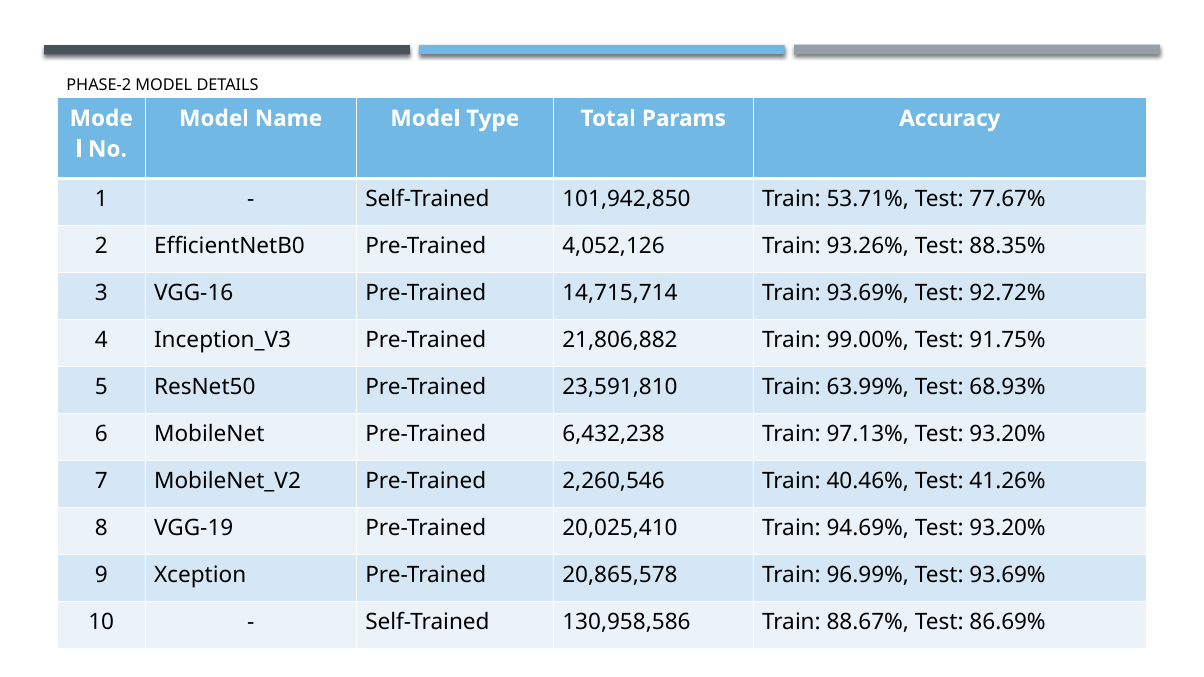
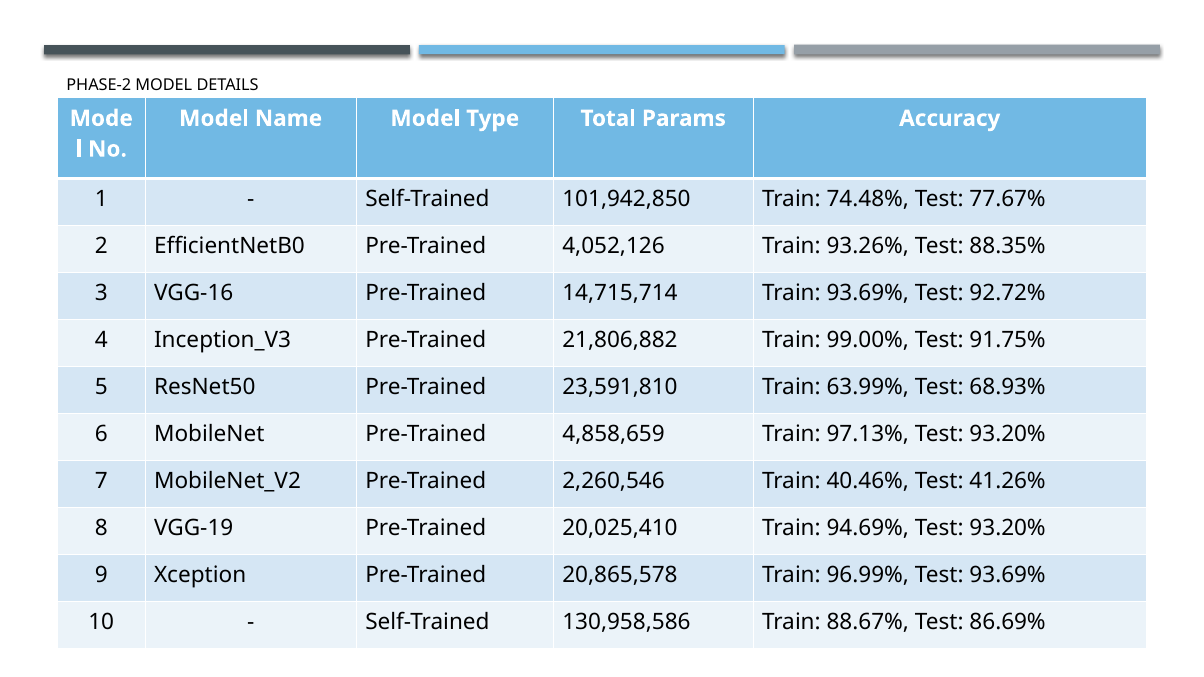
53.71%: 53.71% -> 74.48% (868, 200)
6,432,238: 6,432,238 -> 4,858,659 (614, 435)
